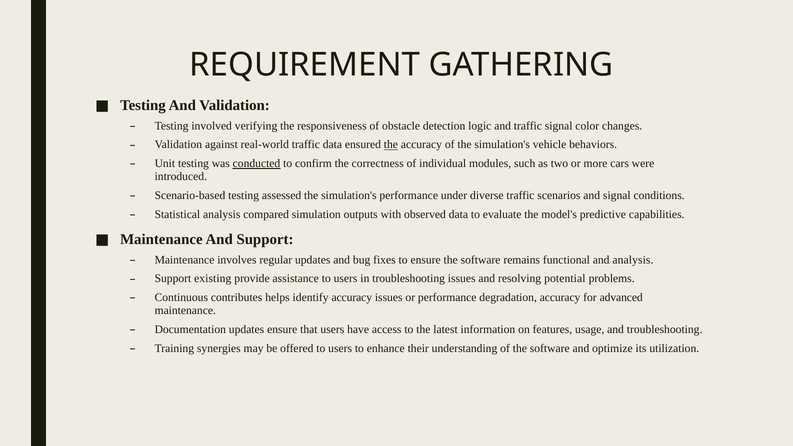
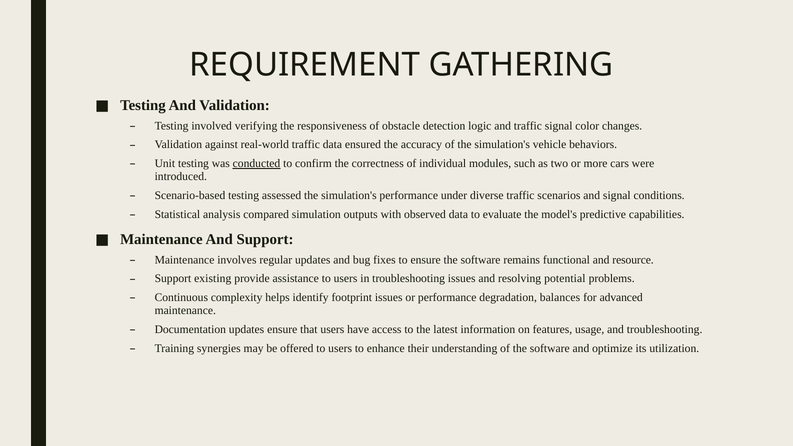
the underline: present -> none (391, 145)
and analysis: analysis -> resource (633, 260)
contributes: contributes -> complexity (237, 298)
identify accuracy: accuracy -> footprint (352, 298)
degradation accuracy: accuracy -> balances (560, 298)
